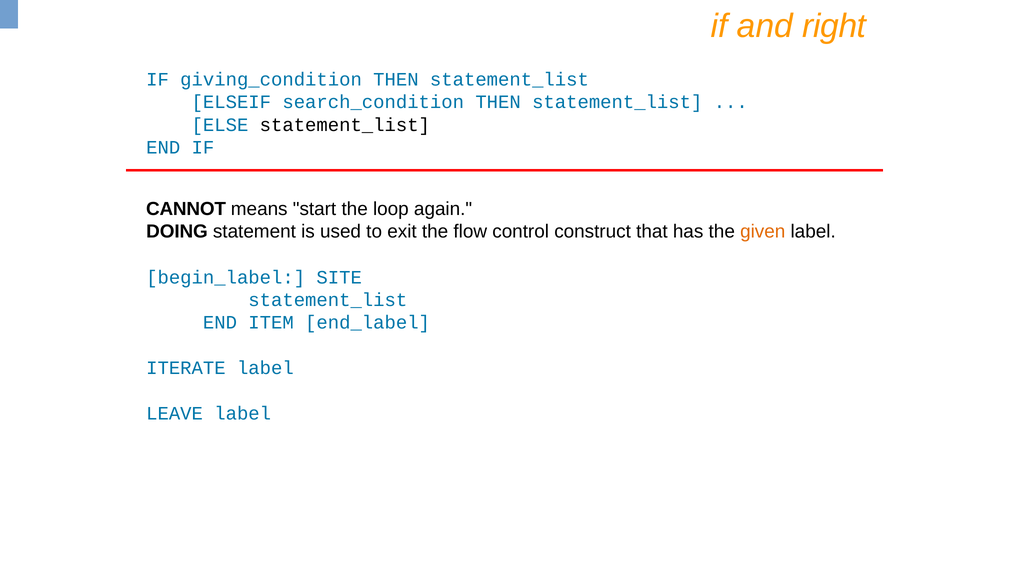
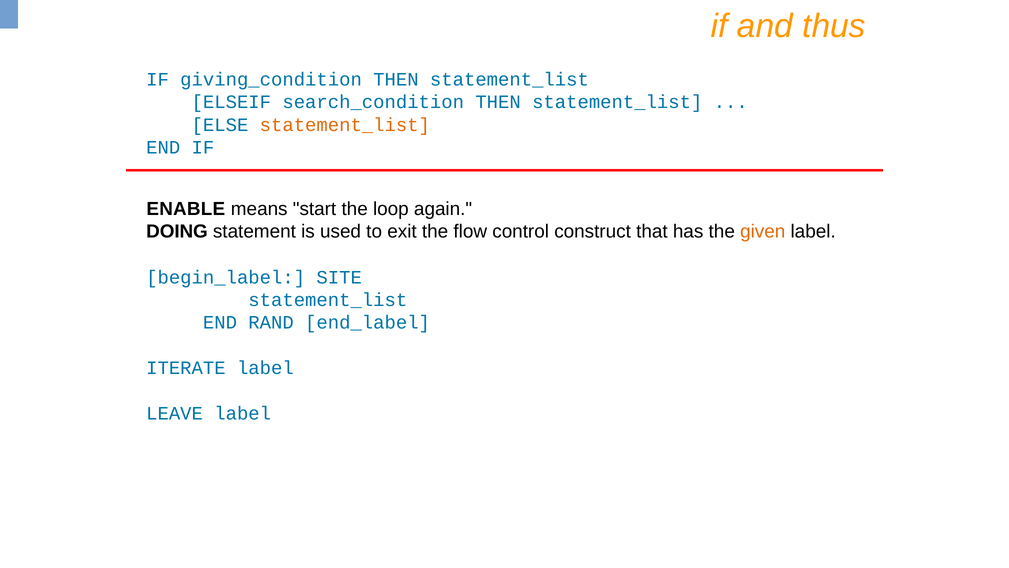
right: right -> thus (834, 26)
statement_list colour: black -> orange (345, 125)
CANNOT: CANNOT -> ENABLE (186, 209)
ITEM: ITEM -> RAND (271, 322)
